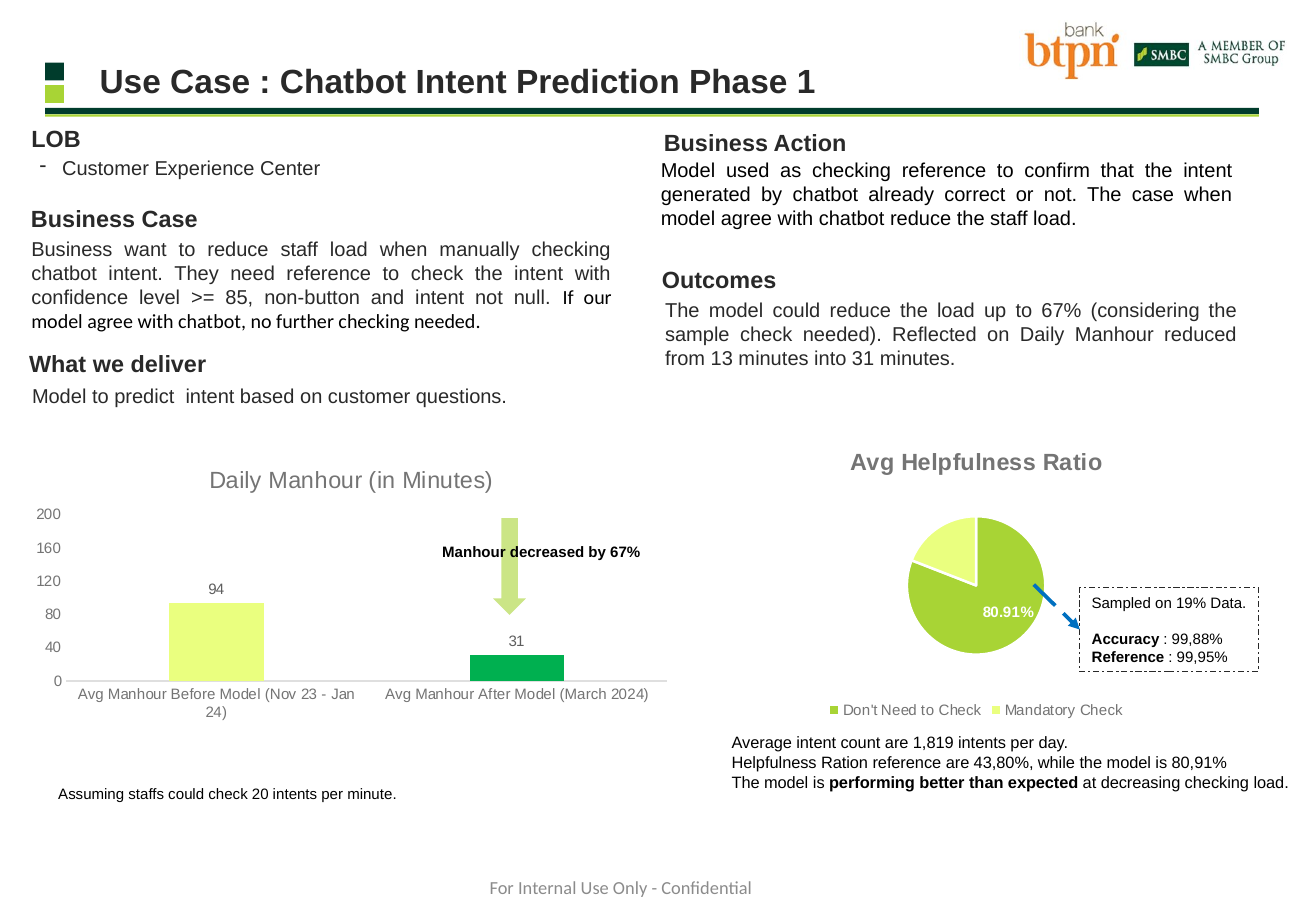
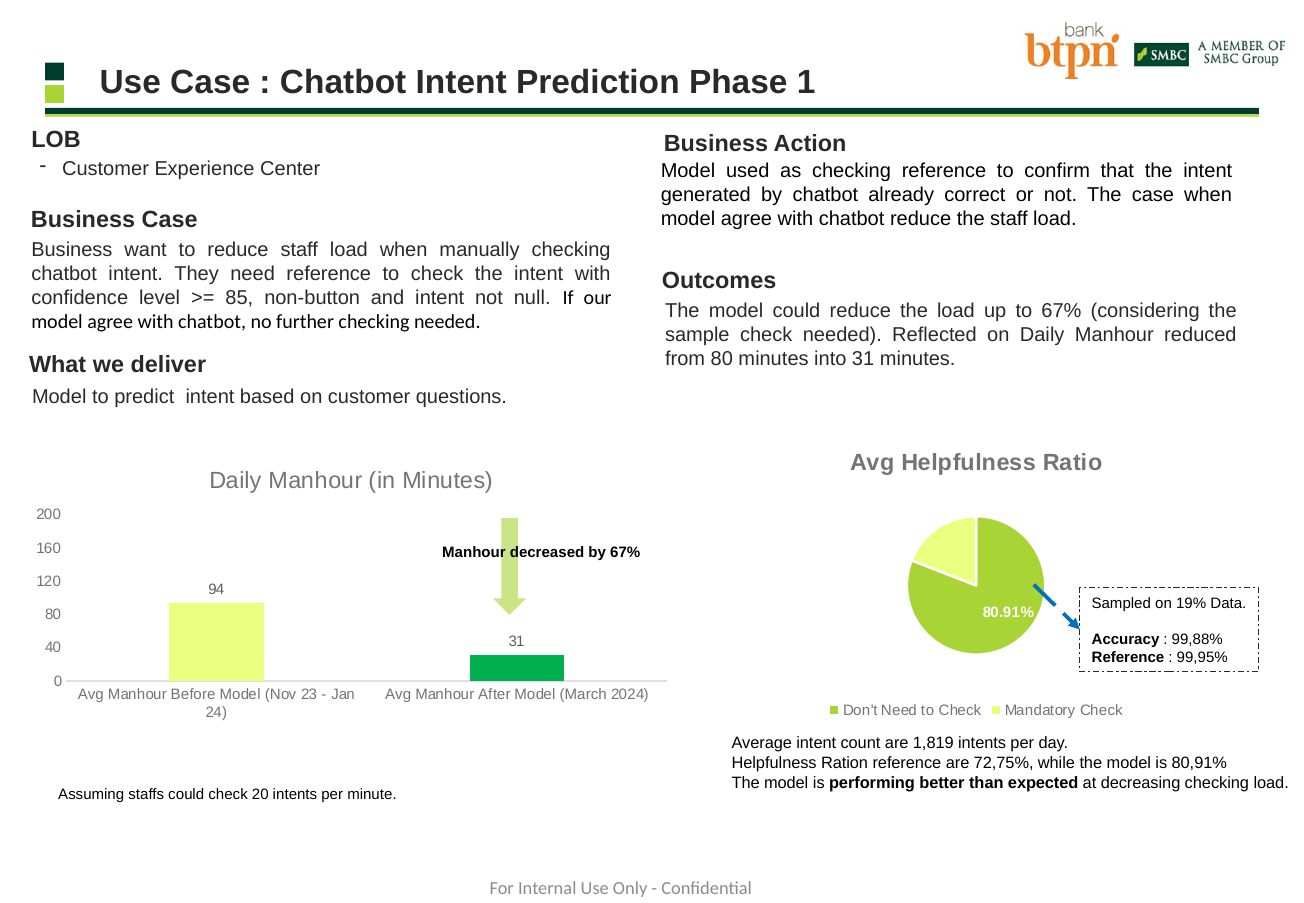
from 13: 13 -> 80 (722, 358)
43,80%: 43,80% -> 72,75% (1004, 763)
